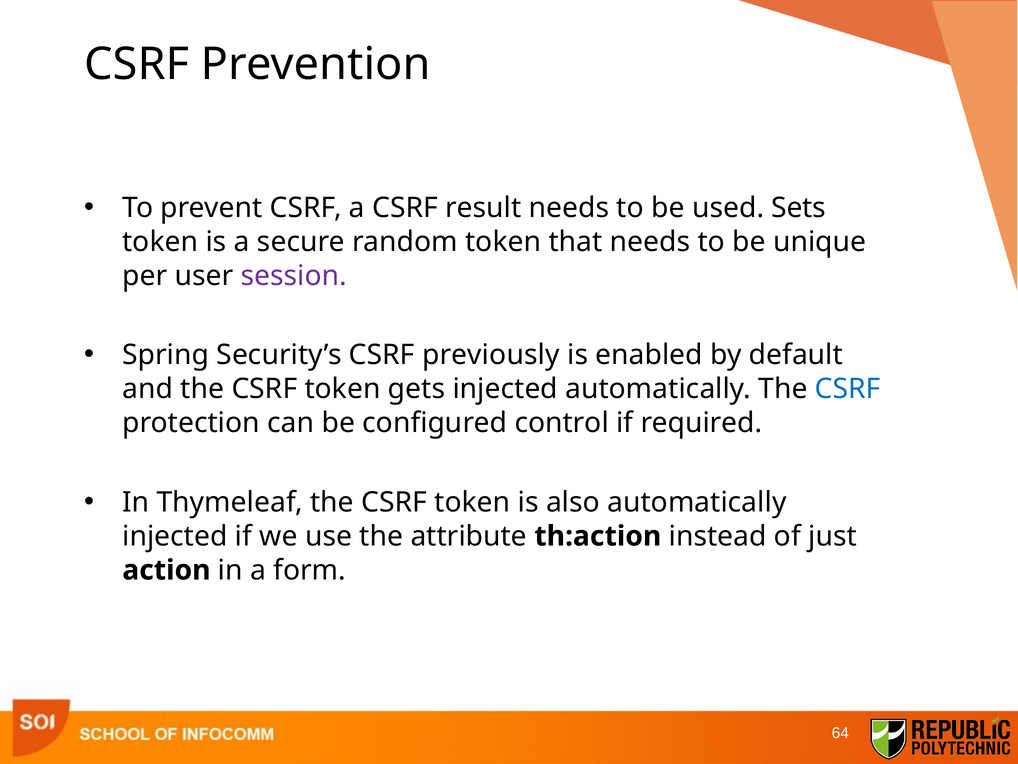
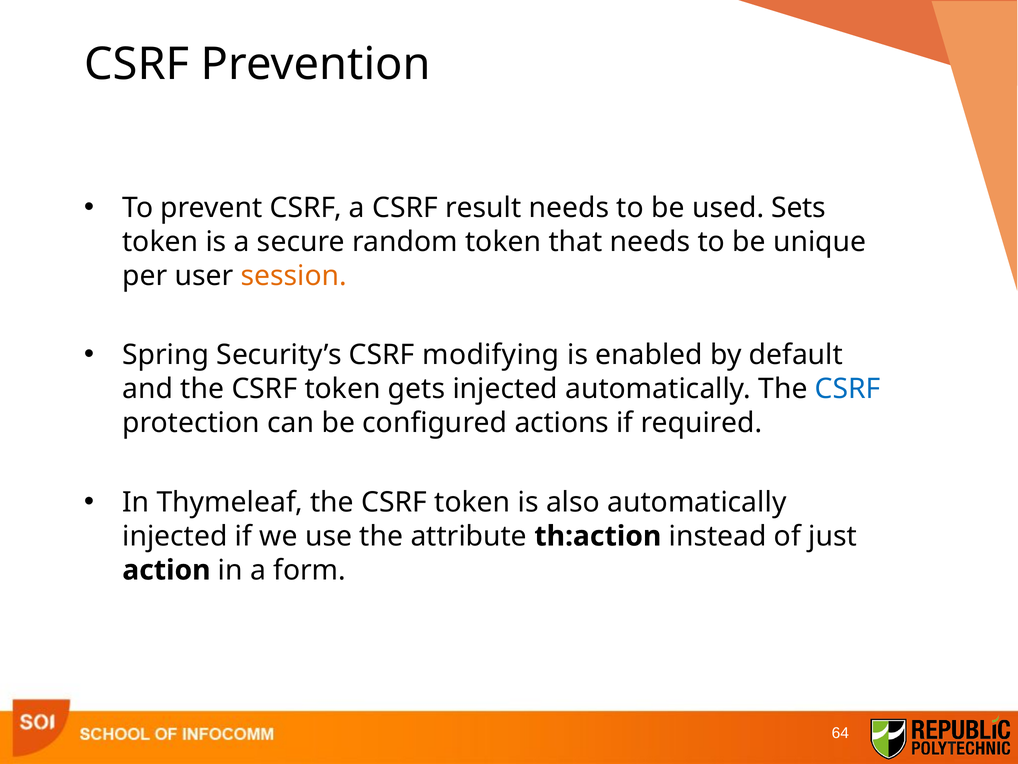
session colour: purple -> orange (294, 276)
previously: previously -> modifying (491, 355)
control: control -> actions (562, 423)
